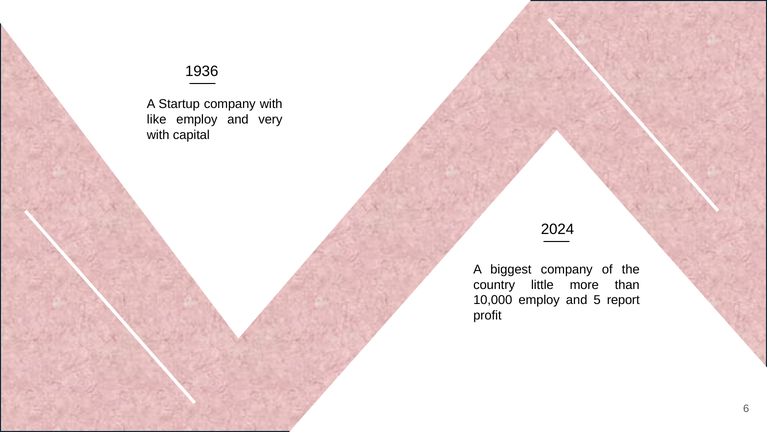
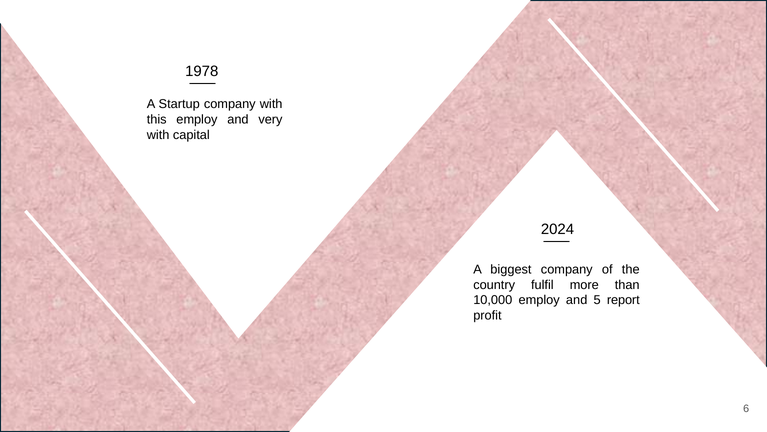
1936: 1936 -> 1978 (202, 71)
like: like -> this (157, 119)
little: little -> fulfil (542, 284)
